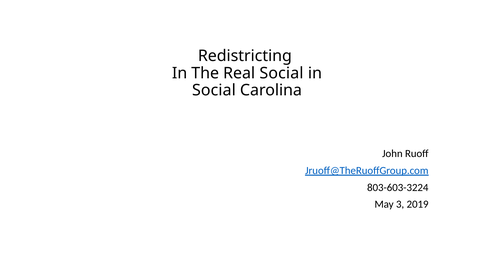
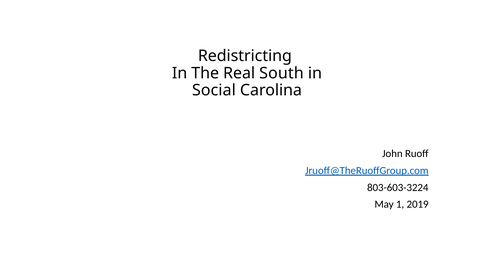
Real Social: Social -> South (281, 73)
3: 3 -> 1 (400, 204)
